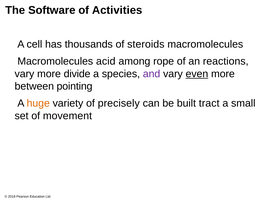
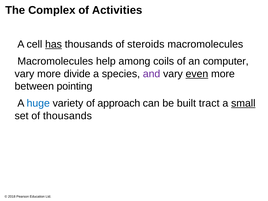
Software: Software -> Complex (52, 10)
has underline: none -> present (53, 44)
acid: acid -> help (106, 61)
rope: rope -> coils (164, 61)
reactions: reactions -> computer (226, 61)
huge colour: orange -> blue (38, 103)
precisely: precisely -> approach (119, 103)
small underline: none -> present (243, 103)
of movement: movement -> thousands (67, 116)
